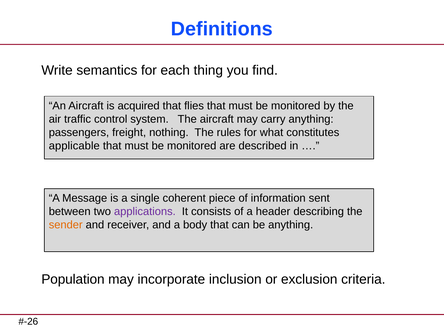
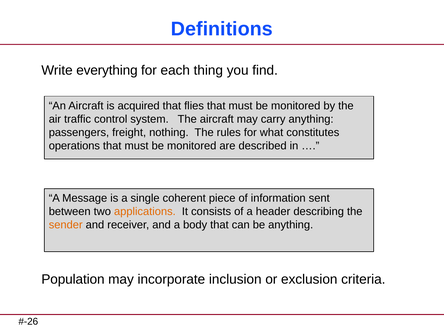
semantics: semantics -> everything (107, 70)
applicable: applicable -> operations (74, 146)
applications colour: purple -> orange (145, 212)
